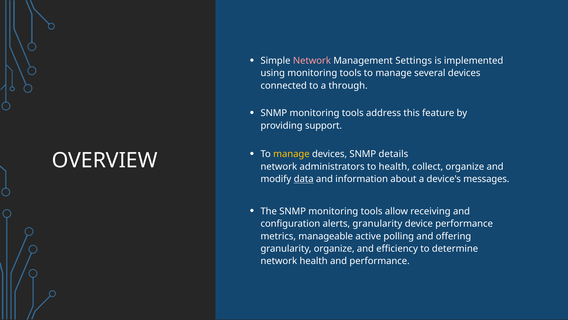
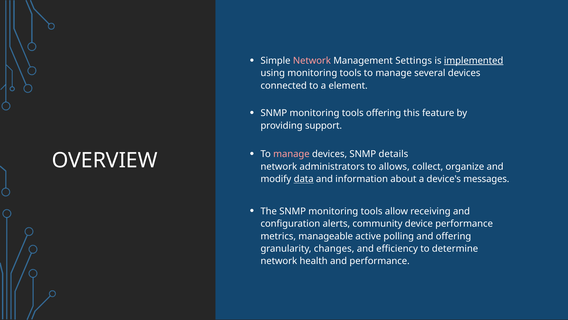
implemented underline: none -> present (474, 61)
through: through -> element (348, 85)
tools address: address -> offering (384, 113)
manage colour: yellow -> pink (291, 154)
to health: health -> allows (394, 166)
alerts granularity: granularity -> community (377, 223)
granularity organize: organize -> changes (334, 248)
